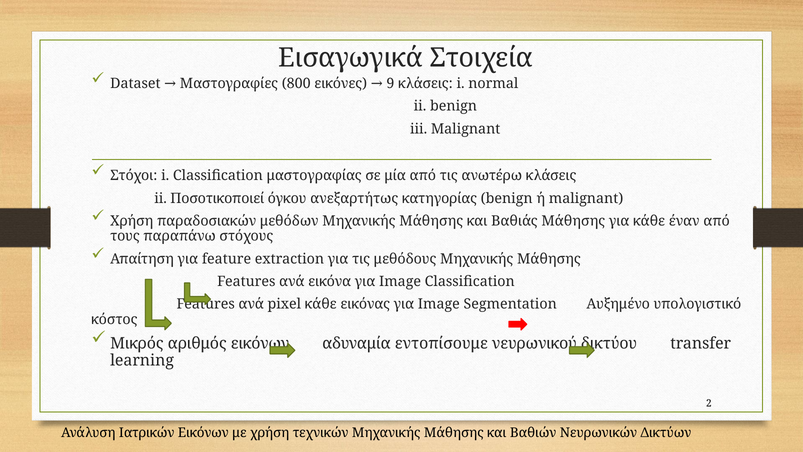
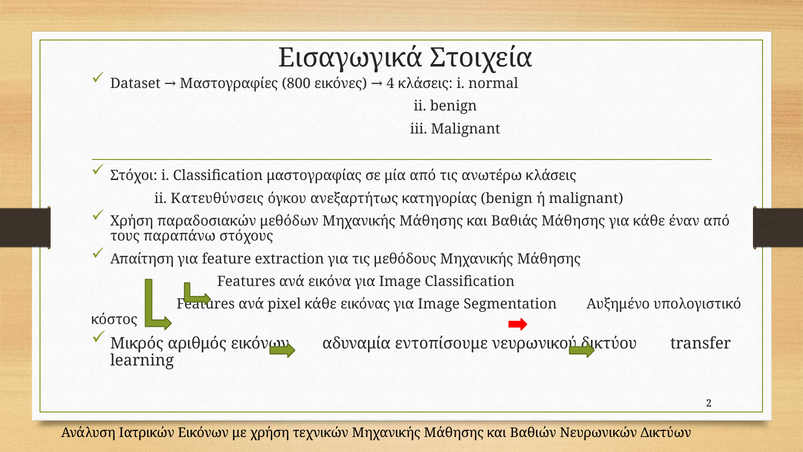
9: 9 -> 4 (390, 84)
Ποσοτικοποιεί: Ποσοτικοποιεί -> Κατευθύνσεις (217, 198)
